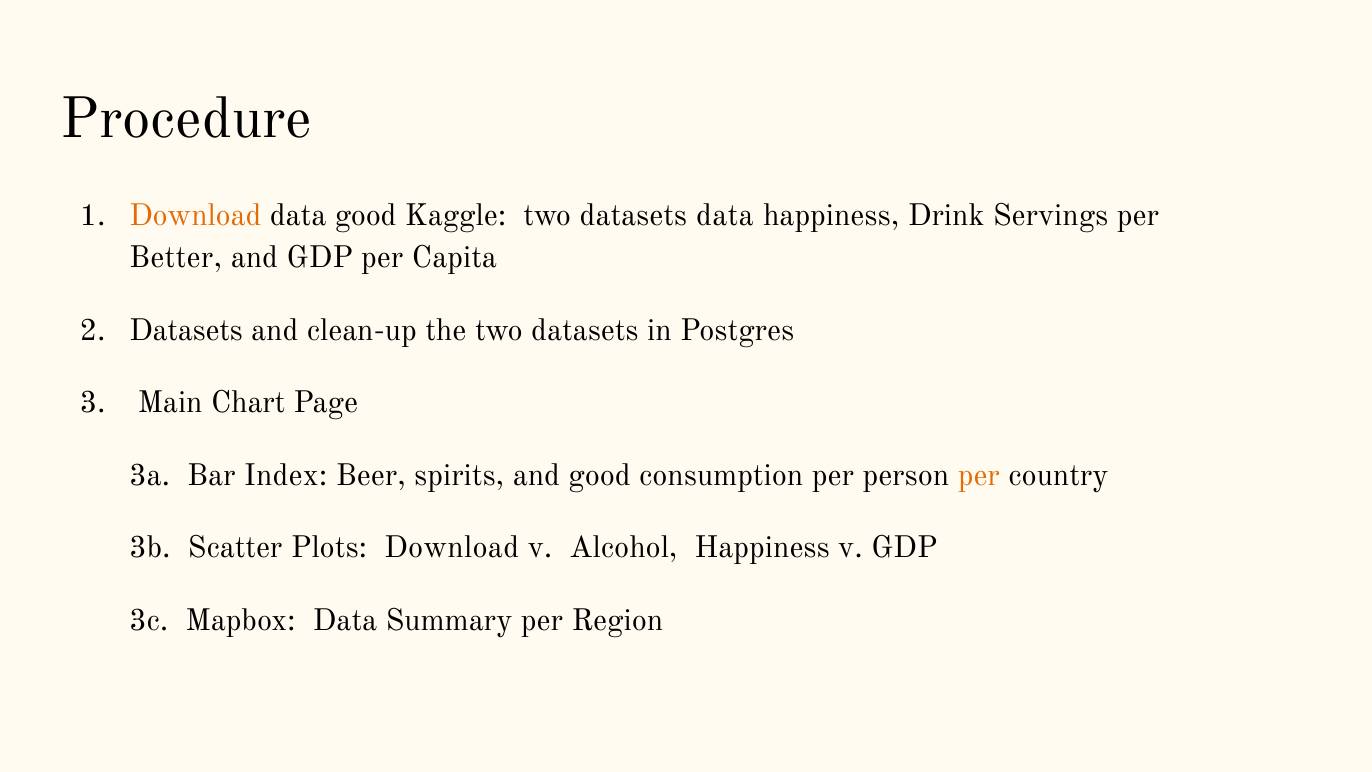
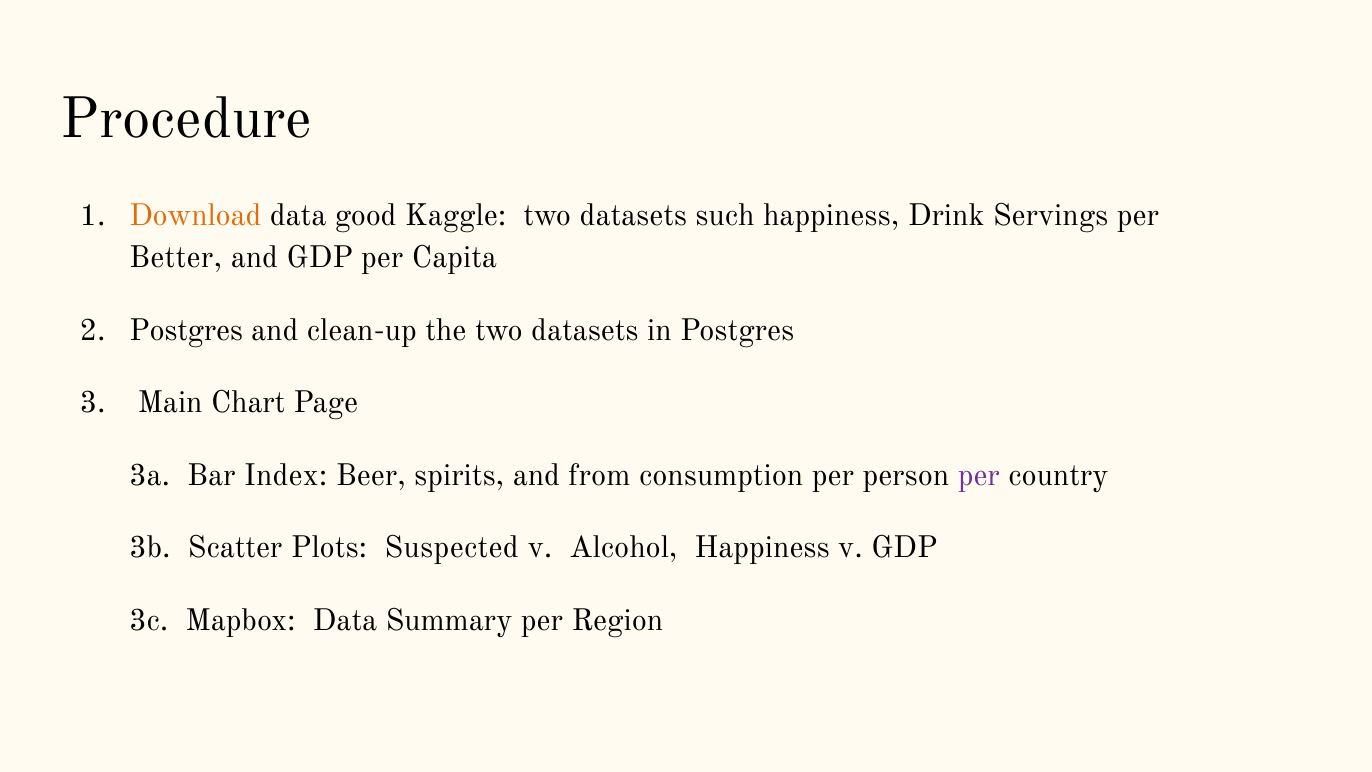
datasets data: data -> such (725, 215)
Datasets: Datasets -> Postgres (186, 330)
and good: good -> from (599, 475)
per colour: orange -> purple (979, 475)
Plots Download: Download -> Suspected (452, 547)
